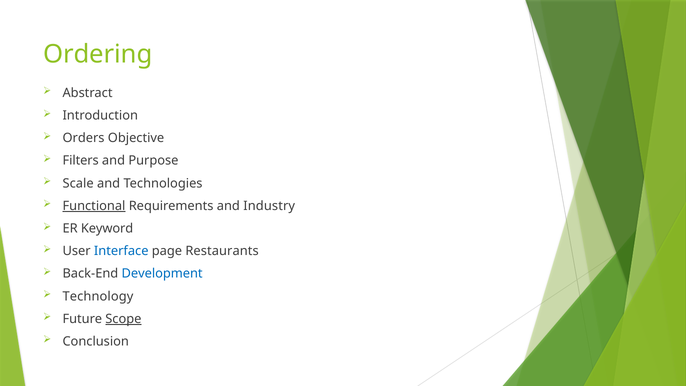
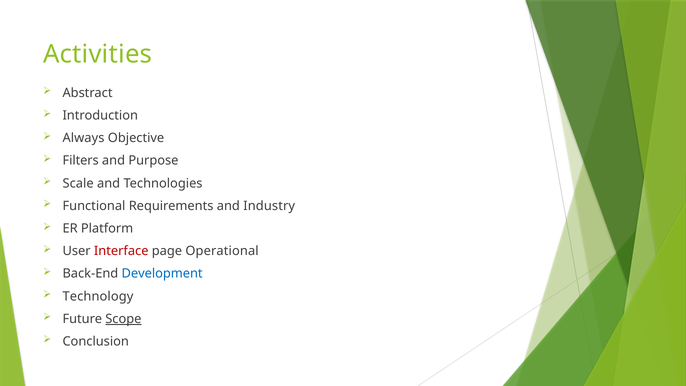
Ordering: Ordering -> Activities (98, 54)
Orders: Orders -> Always (83, 138)
Functional underline: present -> none (94, 206)
Keyword: Keyword -> Platform (107, 228)
Interface colour: blue -> red (121, 251)
Restaurants: Restaurants -> Operational (222, 251)
